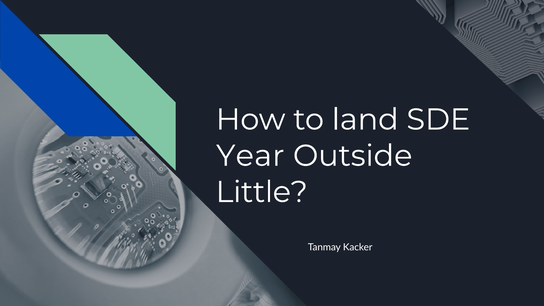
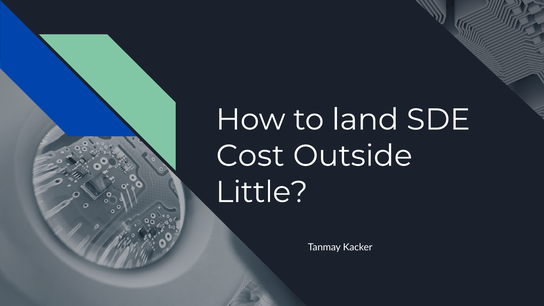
Year: Year -> Cost (250, 156)
